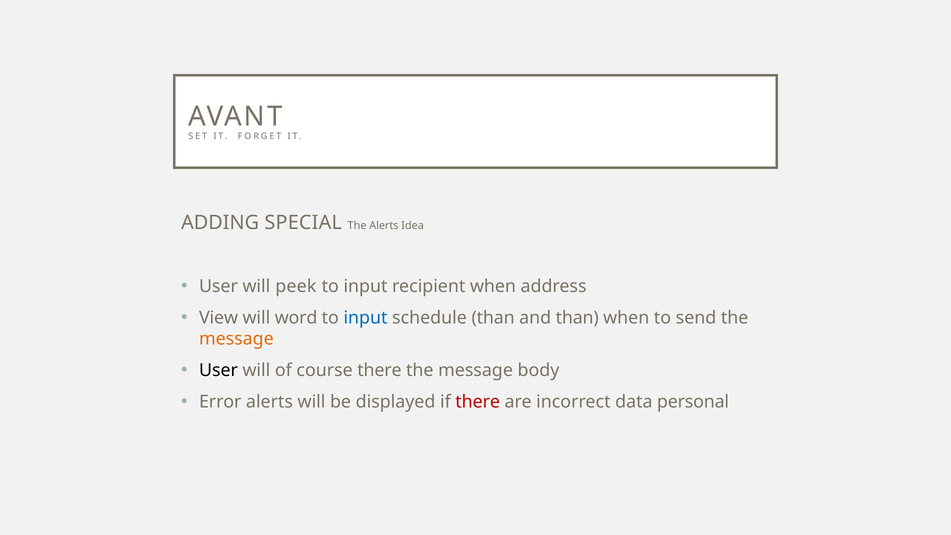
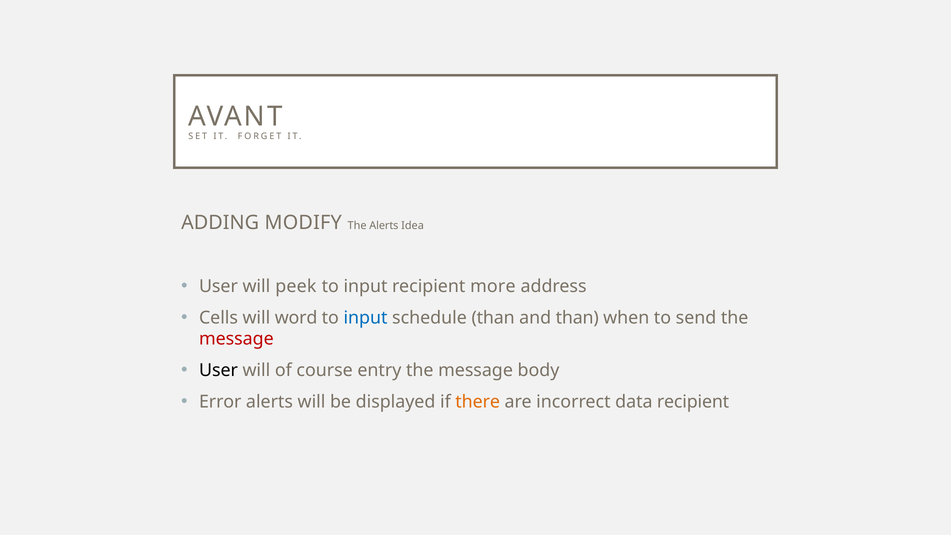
SPECIAL: SPECIAL -> MODIFY (303, 223)
recipient when: when -> more (493, 286)
View: View -> Cells (218, 318)
message colour: orange -> red (236, 339)
course there: there -> entry (379, 370)
there colour: red -> orange (478, 402)
data personal: personal -> recipient (693, 402)
